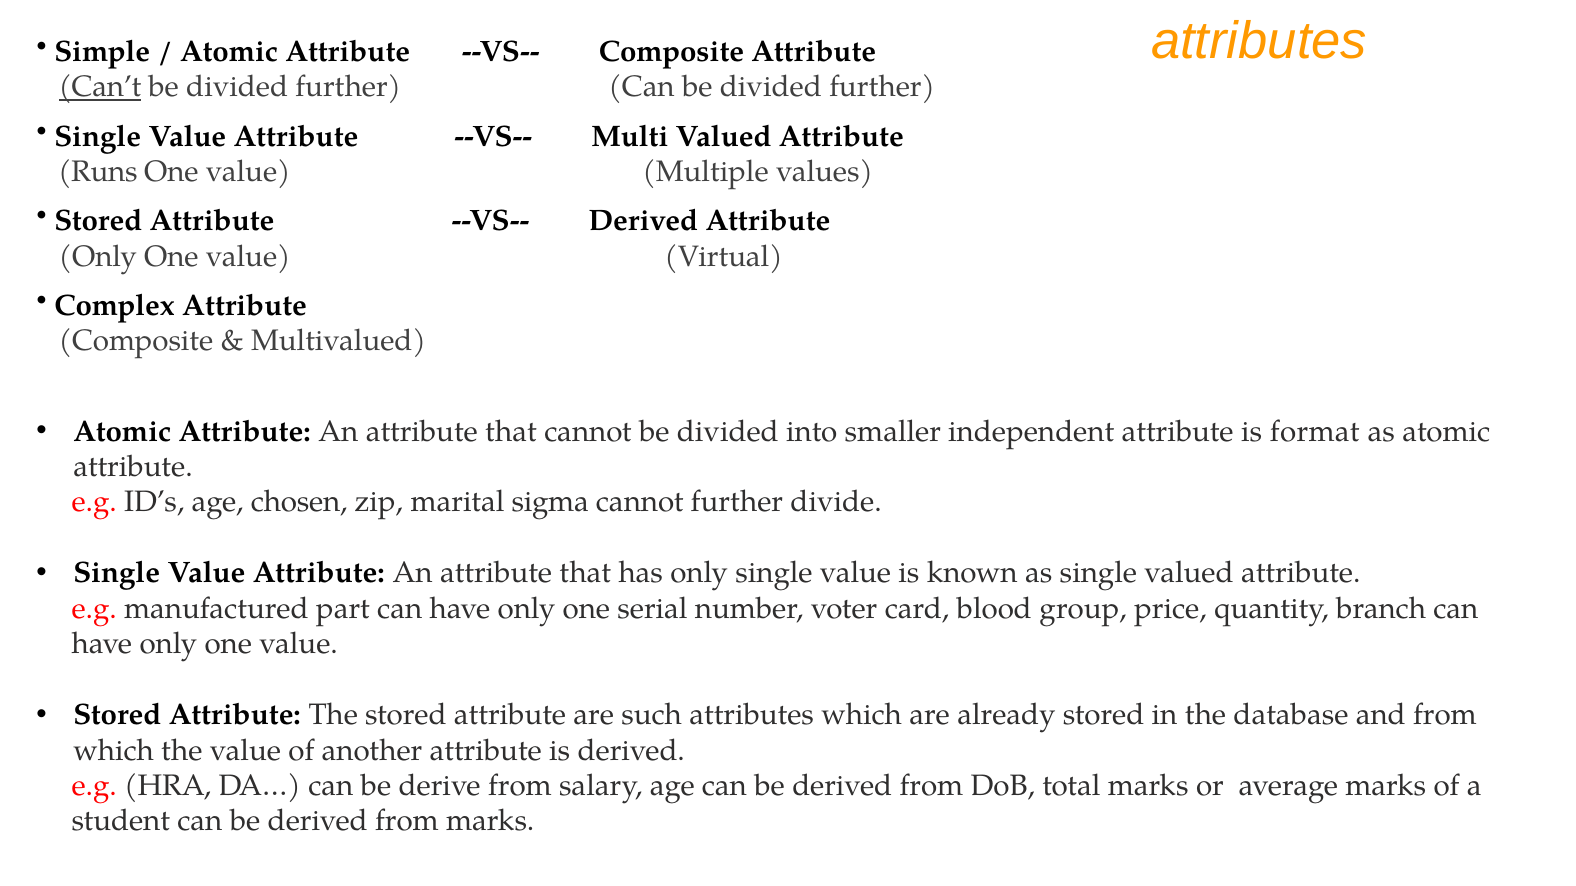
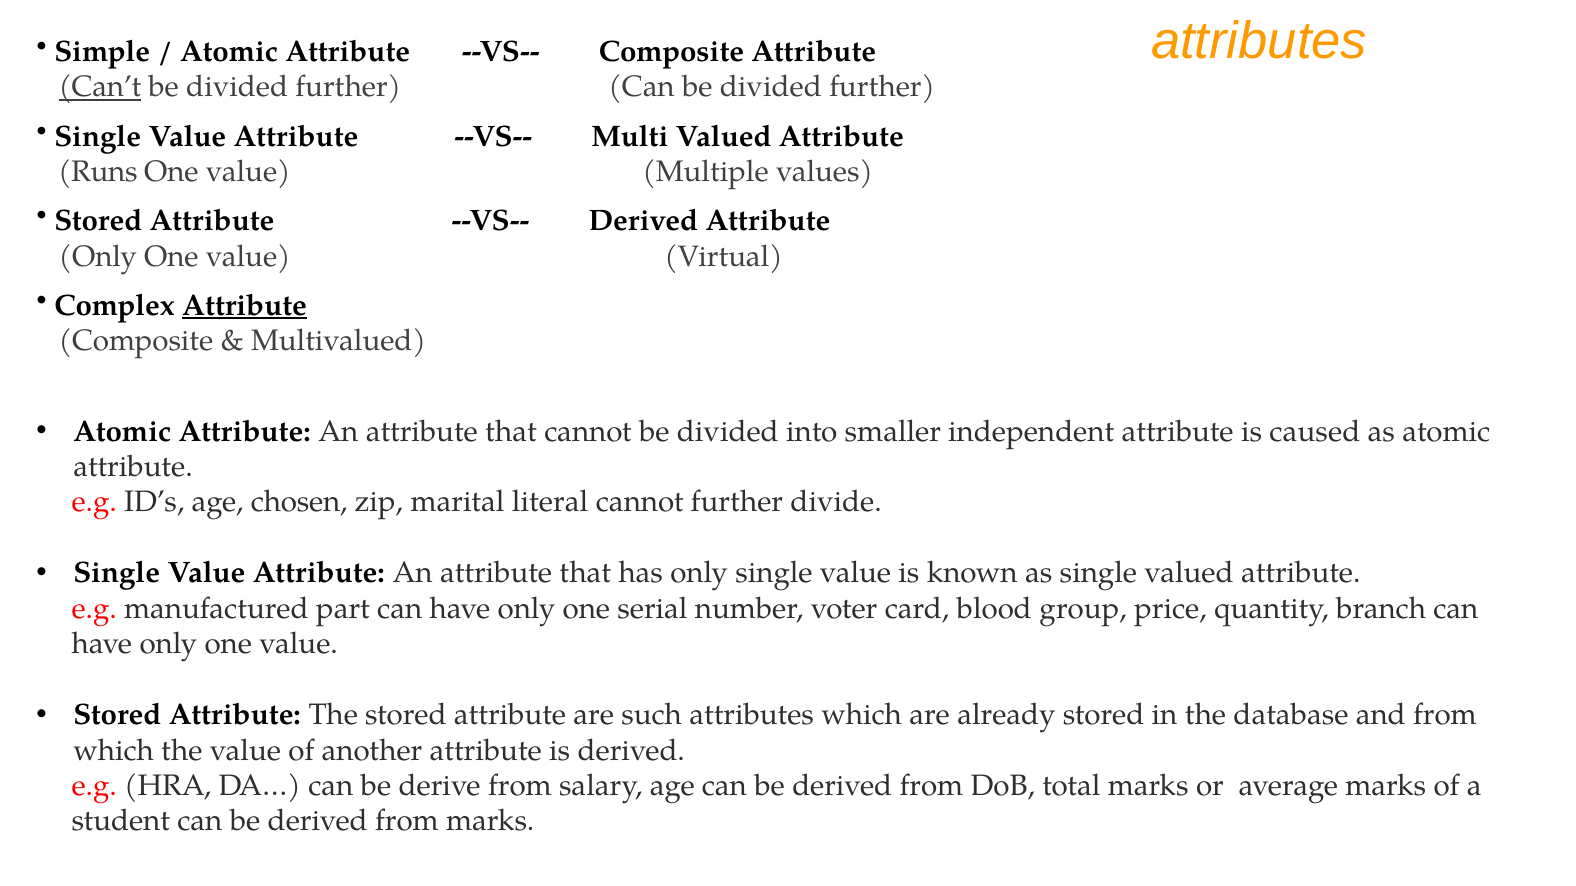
Attribute underline: none -> present (245, 306)
format: format -> caused (1315, 432)
sigma: sigma -> literal (550, 503)
